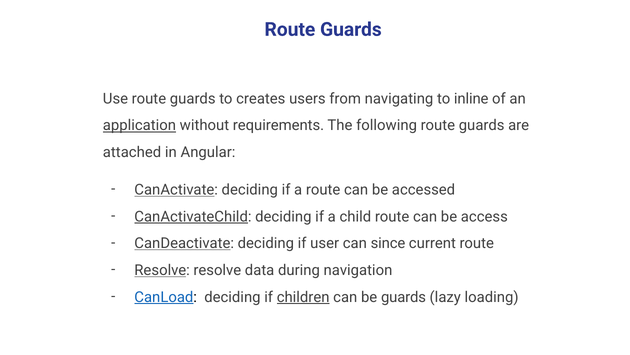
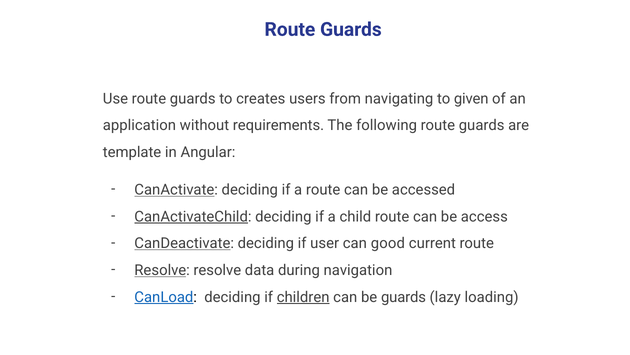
inline: inline -> given (471, 99)
application underline: present -> none (139, 125)
attached: attached -> template (132, 152)
since: since -> good (388, 243)
